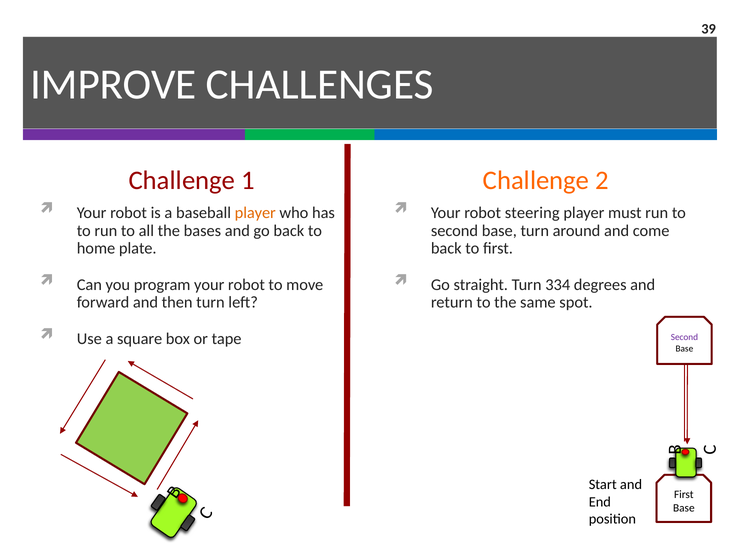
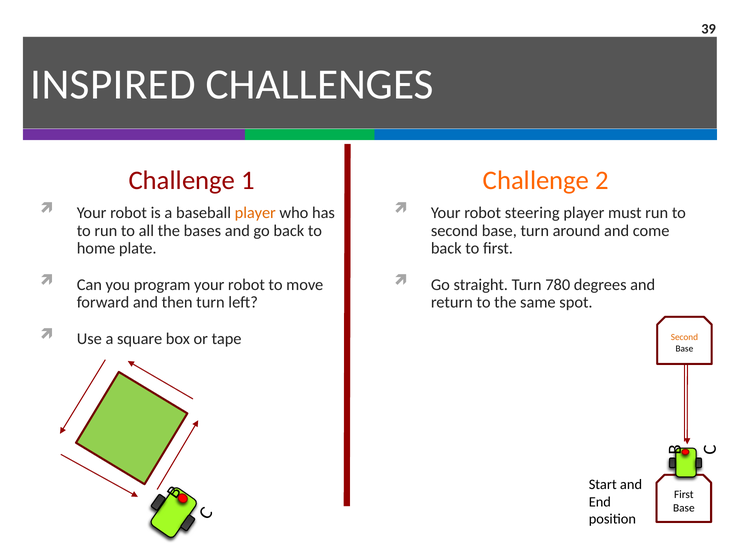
IMPROVE: IMPROVE -> INSPIRED (113, 85)
334: 334 -> 780 (558, 285)
Second colour: purple -> orange (684, 337)
